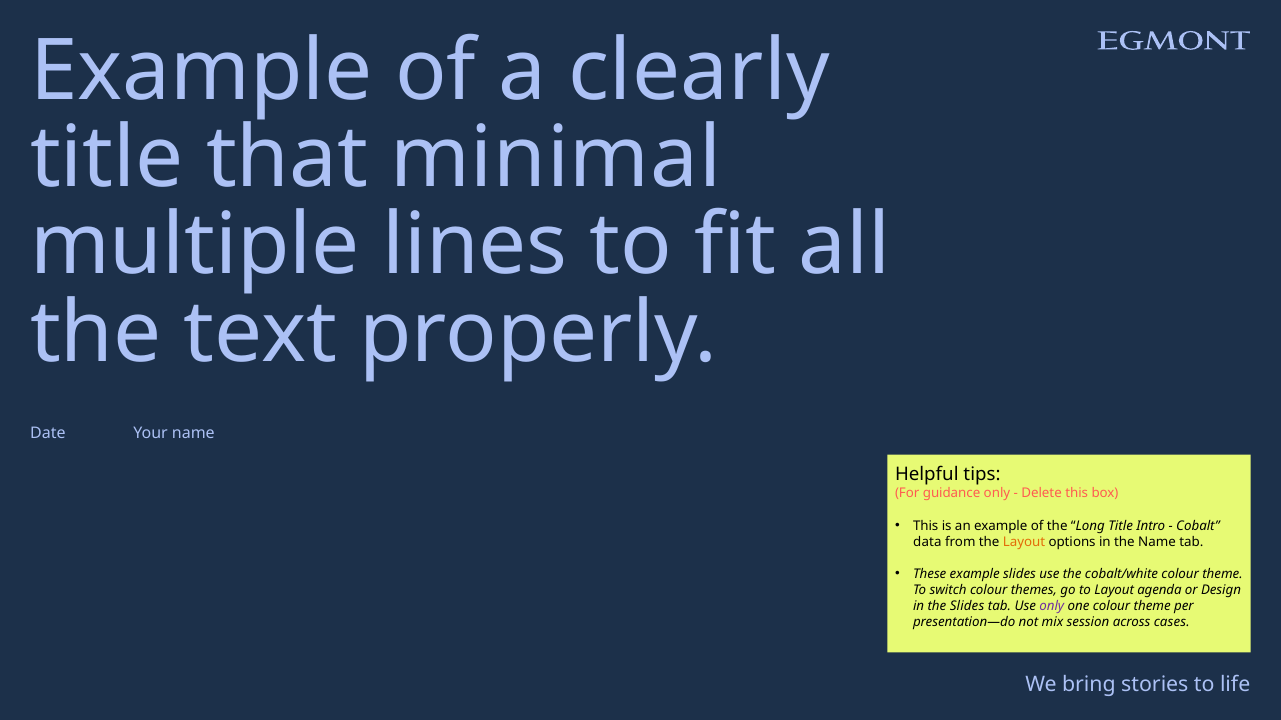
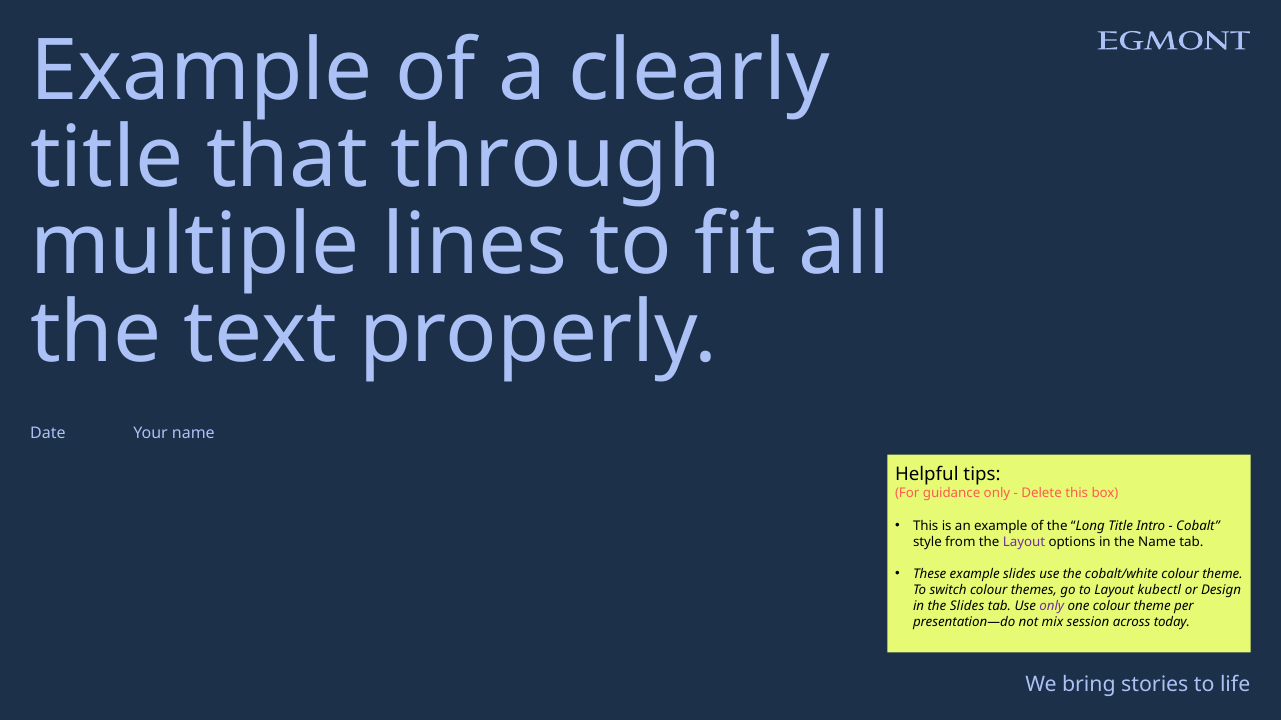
minimal: minimal -> through (556, 159)
data: data -> style (927, 542)
Layout colour: orange -> purple (1024, 542)
agenda: agenda -> kubectl (1159, 590)
cases: cases -> today (1172, 622)
